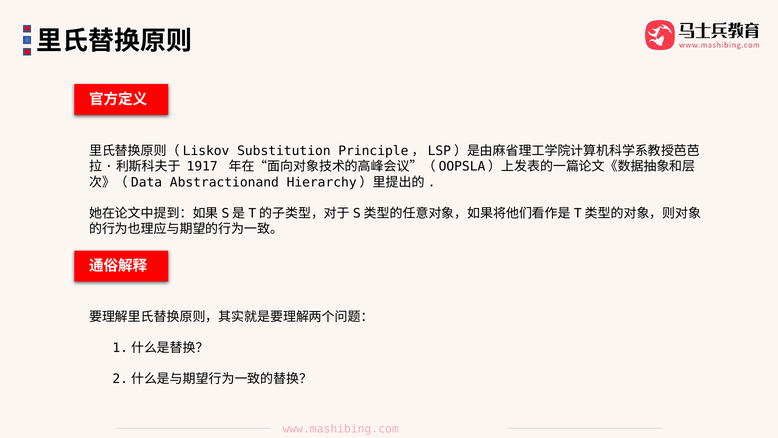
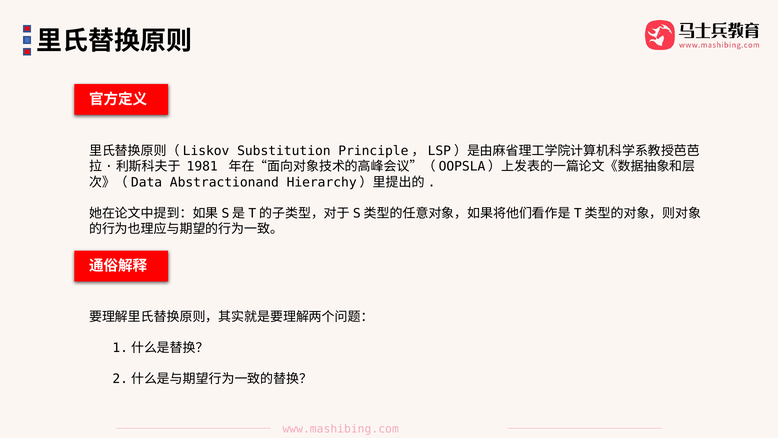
1917: 1917 -> 1981 (202, 167)
